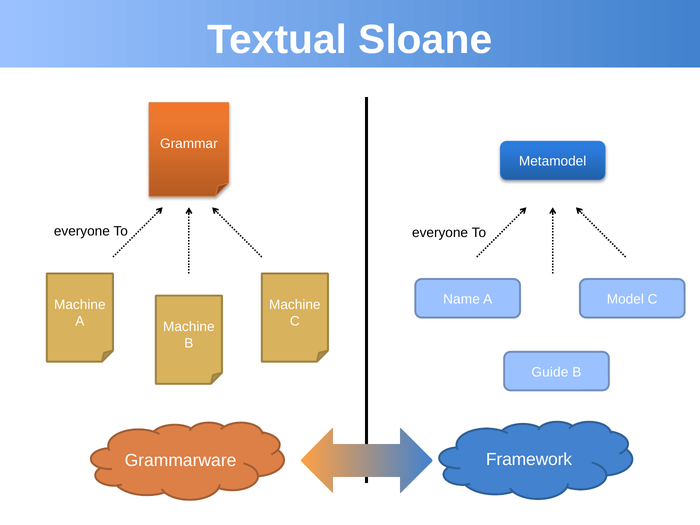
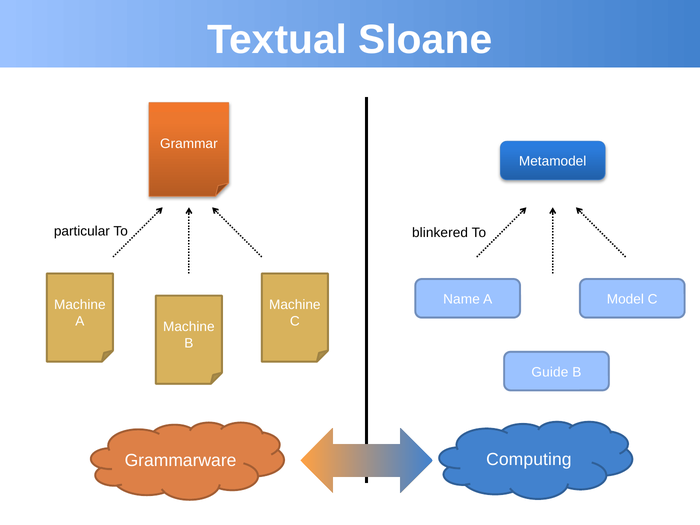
everyone: everyone -> particular (82, 231)
To everyone: everyone -> blinkered (440, 233)
Framework: Framework -> Computing (529, 460)
